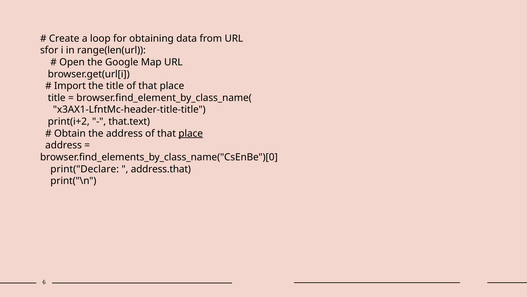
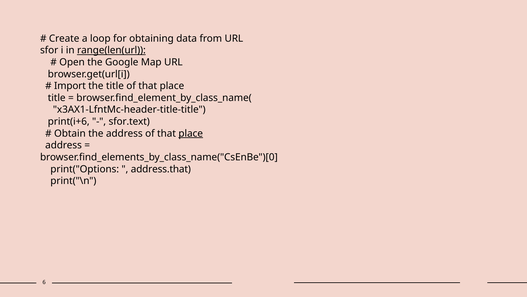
range(len(url underline: none -> present (111, 50)
print(i+2: print(i+2 -> print(i+6 (69, 121)
that.text: that.text -> sfor.text (129, 121)
print("Declare: print("Declare -> print("Options (85, 169)
